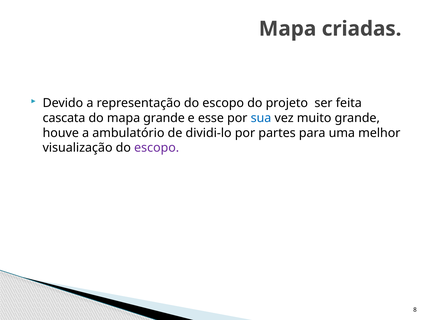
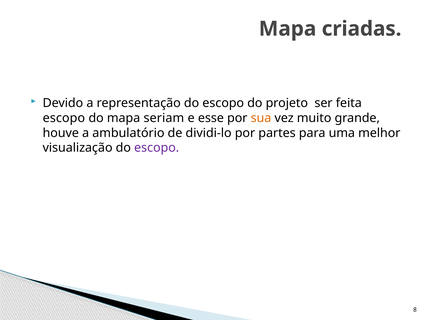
cascata: cascata -> escopo (64, 118)
mapa grande: grande -> seriam (164, 118)
sua colour: blue -> orange (261, 118)
